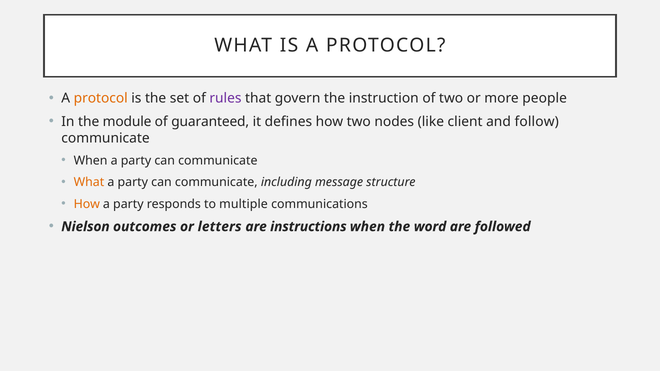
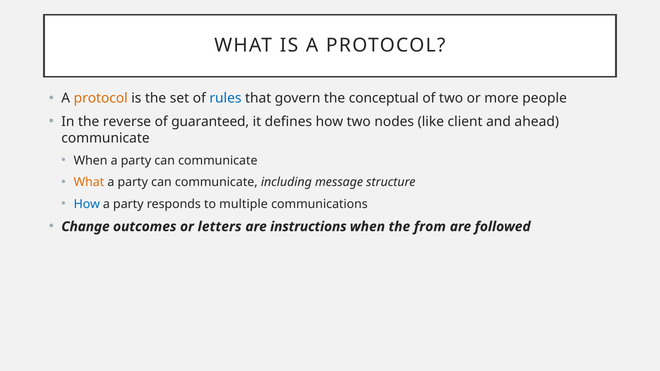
rules colour: purple -> blue (225, 98)
instruction: instruction -> conceptual (384, 98)
module: module -> reverse (127, 122)
follow: follow -> ahead (537, 122)
How colour: orange -> blue (87, 204)
Nielson: Nielson -> Change (85, 227)
word: word -> from (430, 227)
